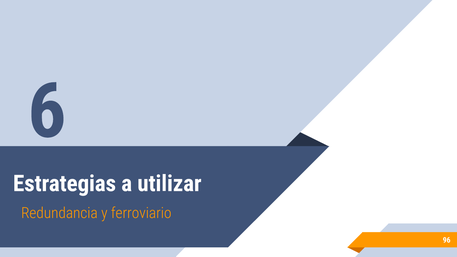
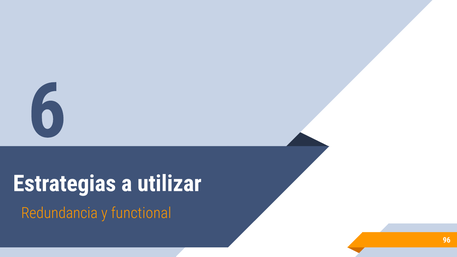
ferroviario: ferroviario -> functional (141, 213)
